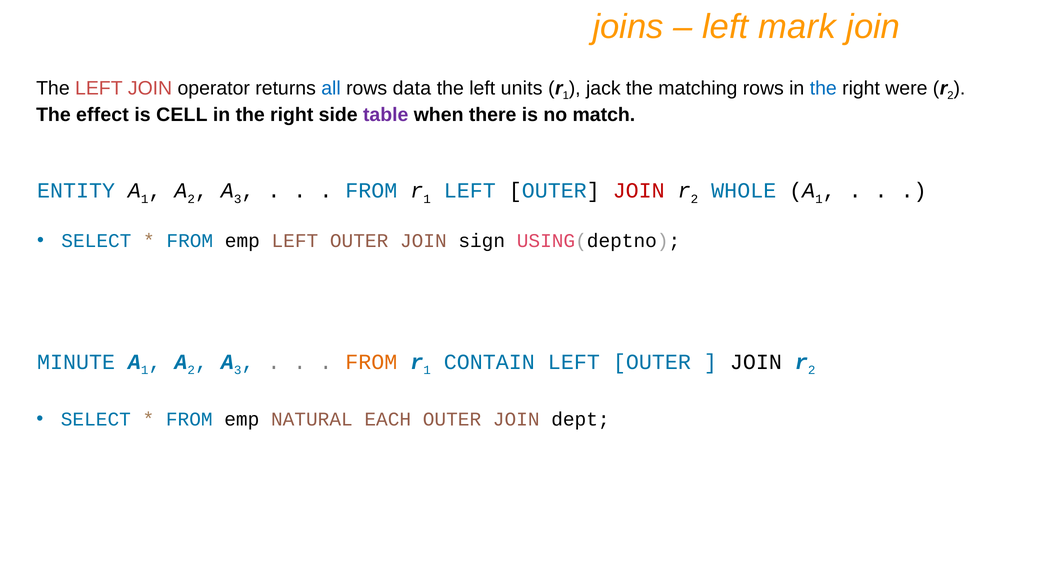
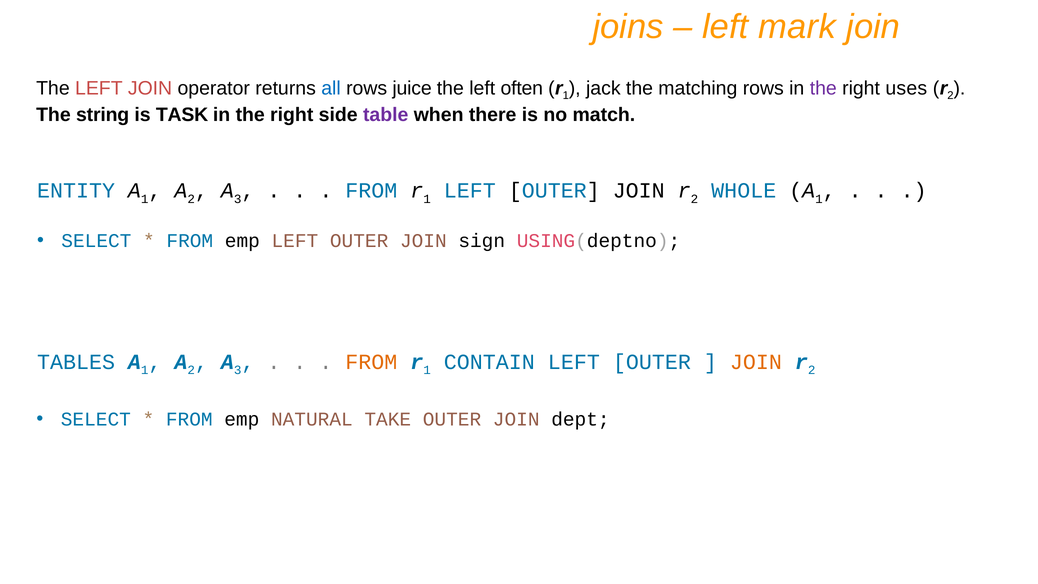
data: data -> juice (412, 88)
units: units -> often (522, 88)
the colour: blue -> purple (823, 88)
were: were -> uses (906, 88)
effect: effect -> string (103, 115)
CELL: CELL -> TASK (182, 115)
JOIN colour: red -> black (639, 191)
MINUTE: MINUTE -> TABLES (76, 362)
JOIN colour: black -> orange (756, 362)
EACH: EACH -> TAKE (388, 419)
